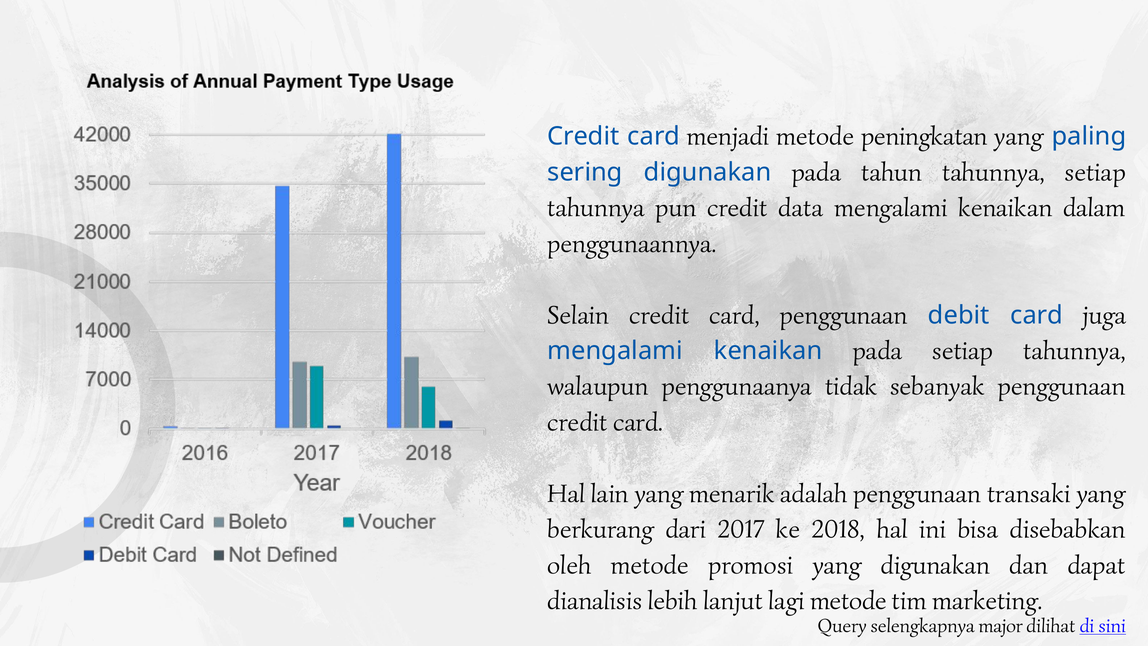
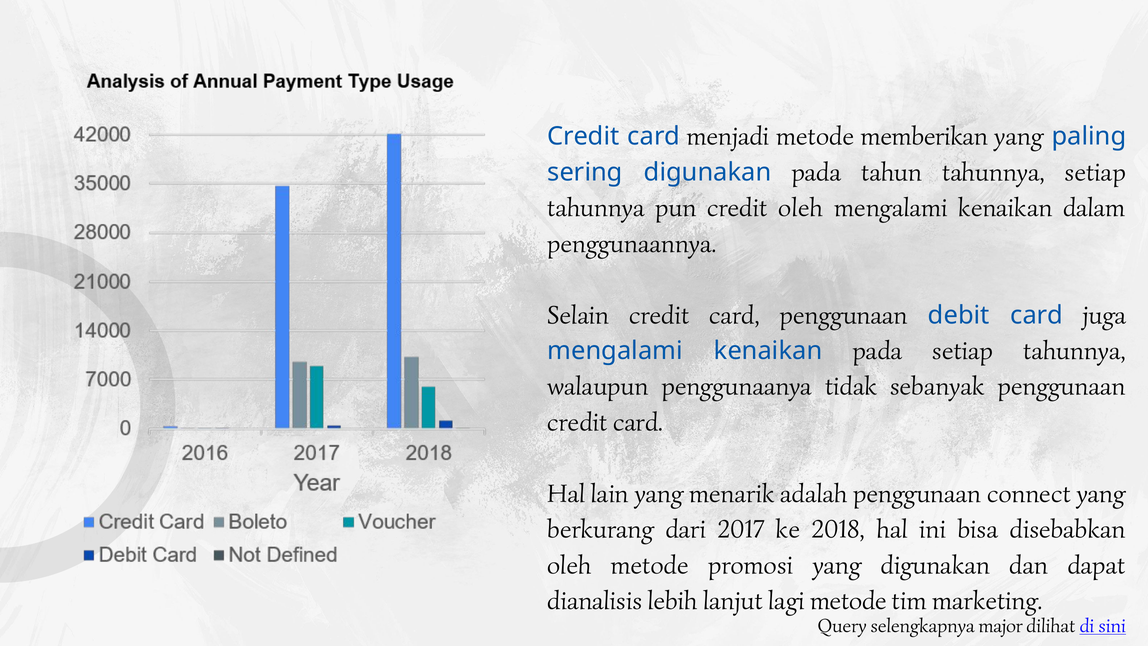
peningkatan: peningkatan -> memberikan (924, 136)
credit data: data -> oleh (801, 208)
transaki: transaki -> connect (1029, 494)
